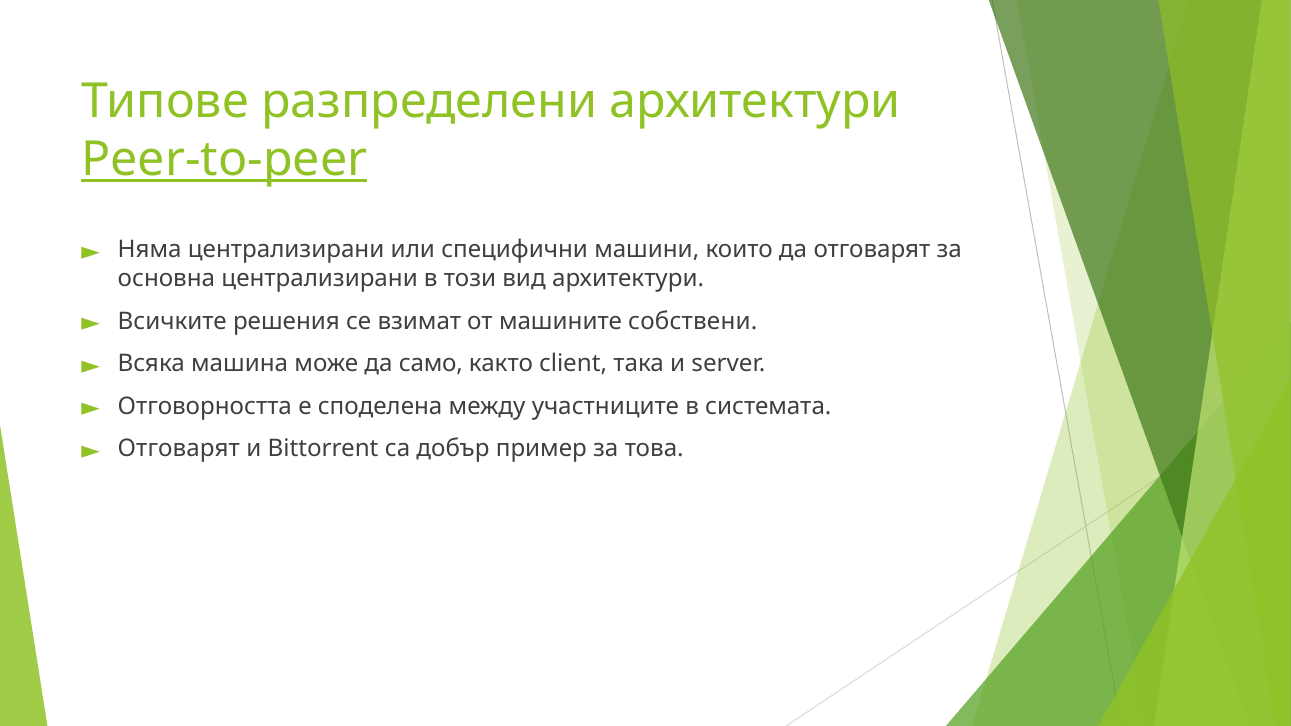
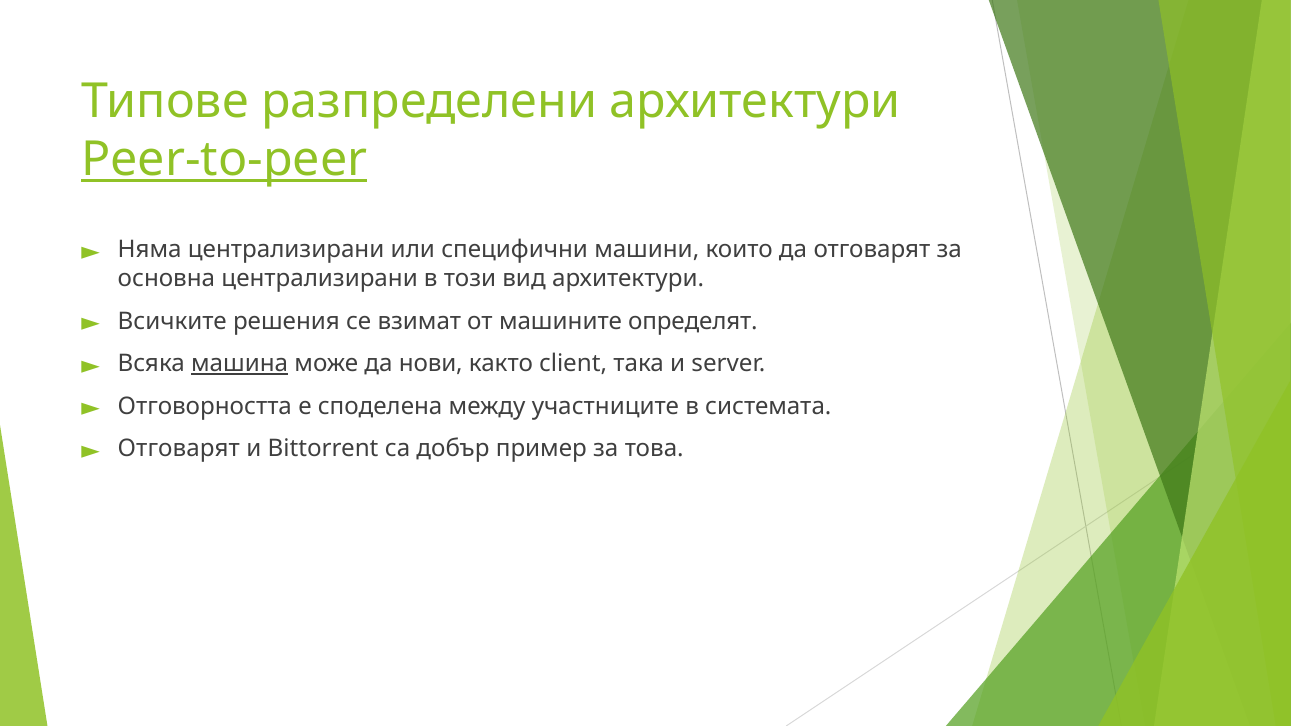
собствени: собствени -> определят (693, 321)
машина underline: none -> present (240, 364)
само: само -> нови (431, 364)
